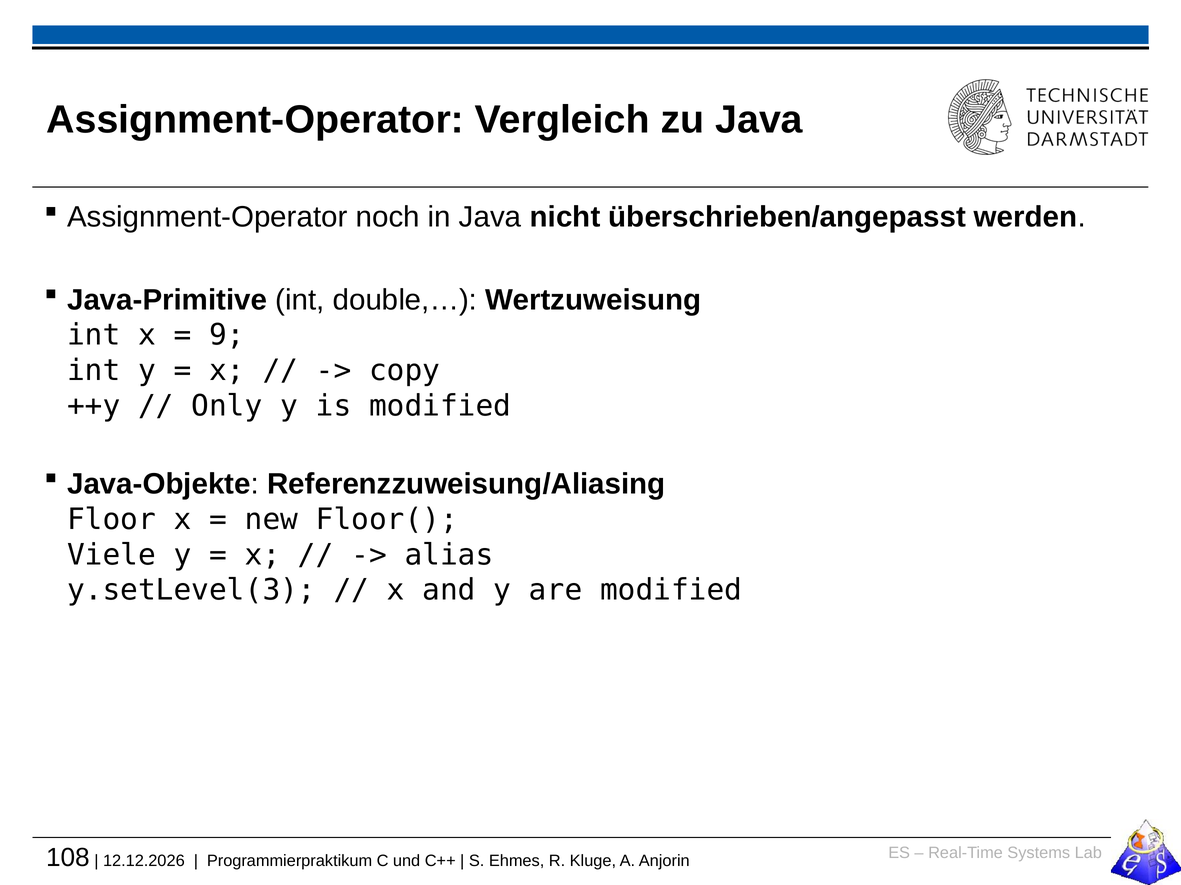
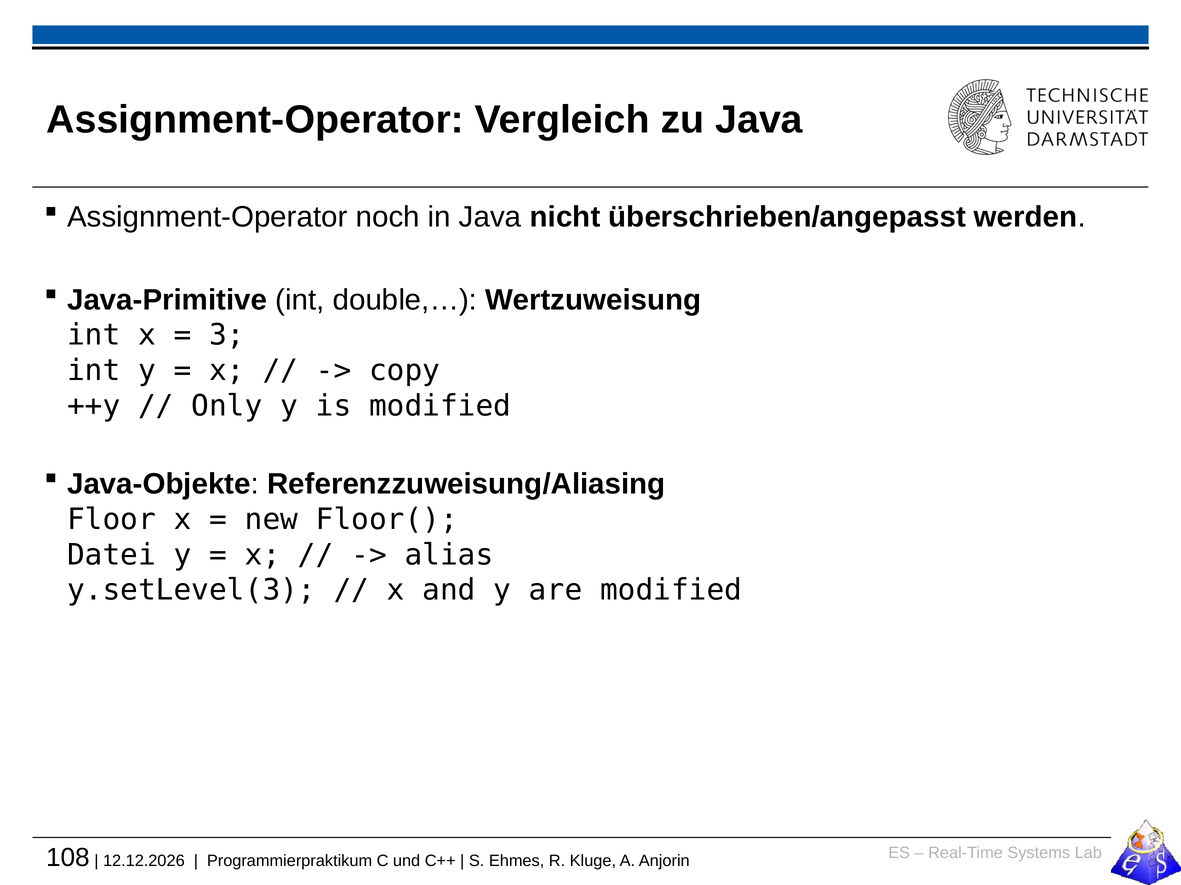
9: 9 -> 3 (227, 335)
Viele: Viele -> Datei (112, 555)
